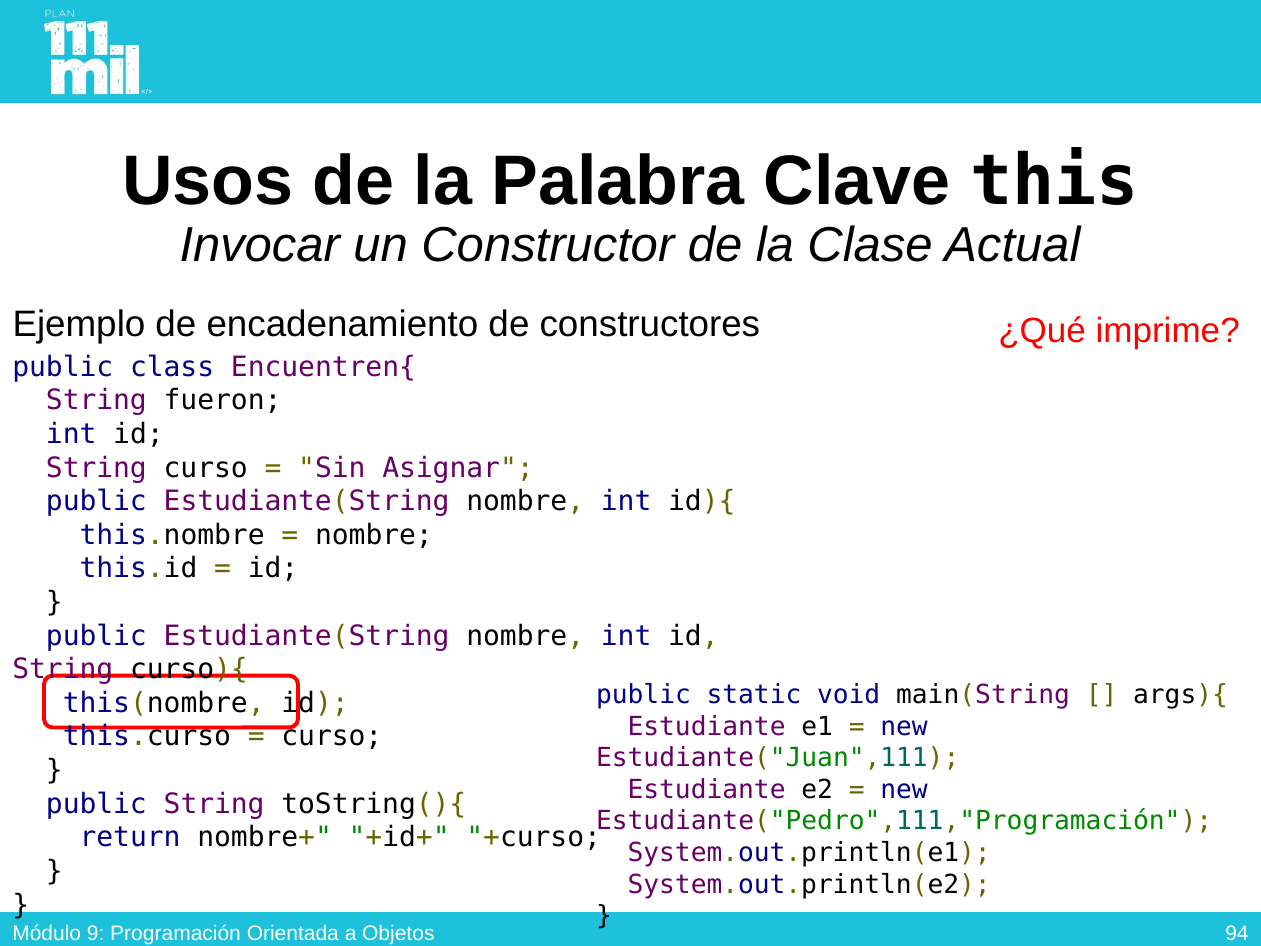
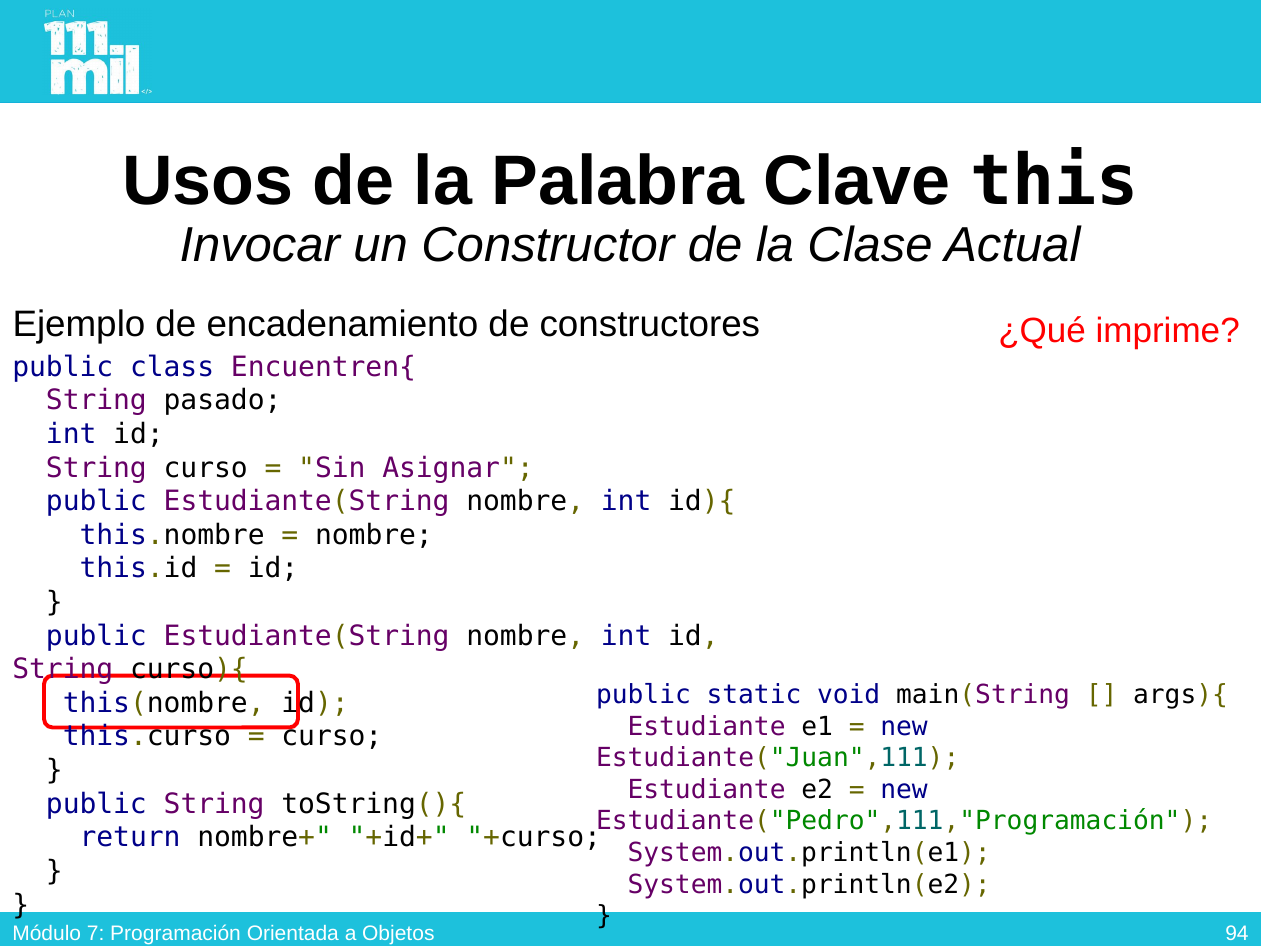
fueron: fueron -> pasado (223, 400)
9: 9 -> 7 (96, 933)
